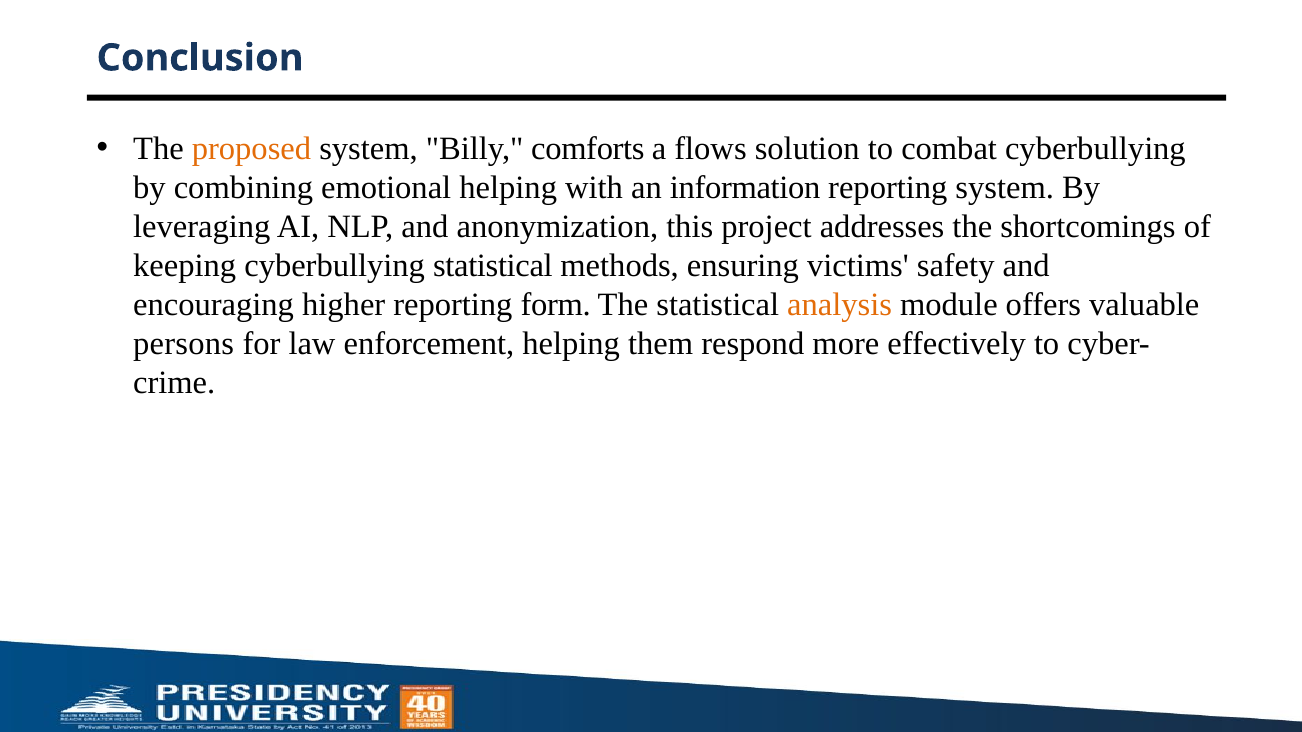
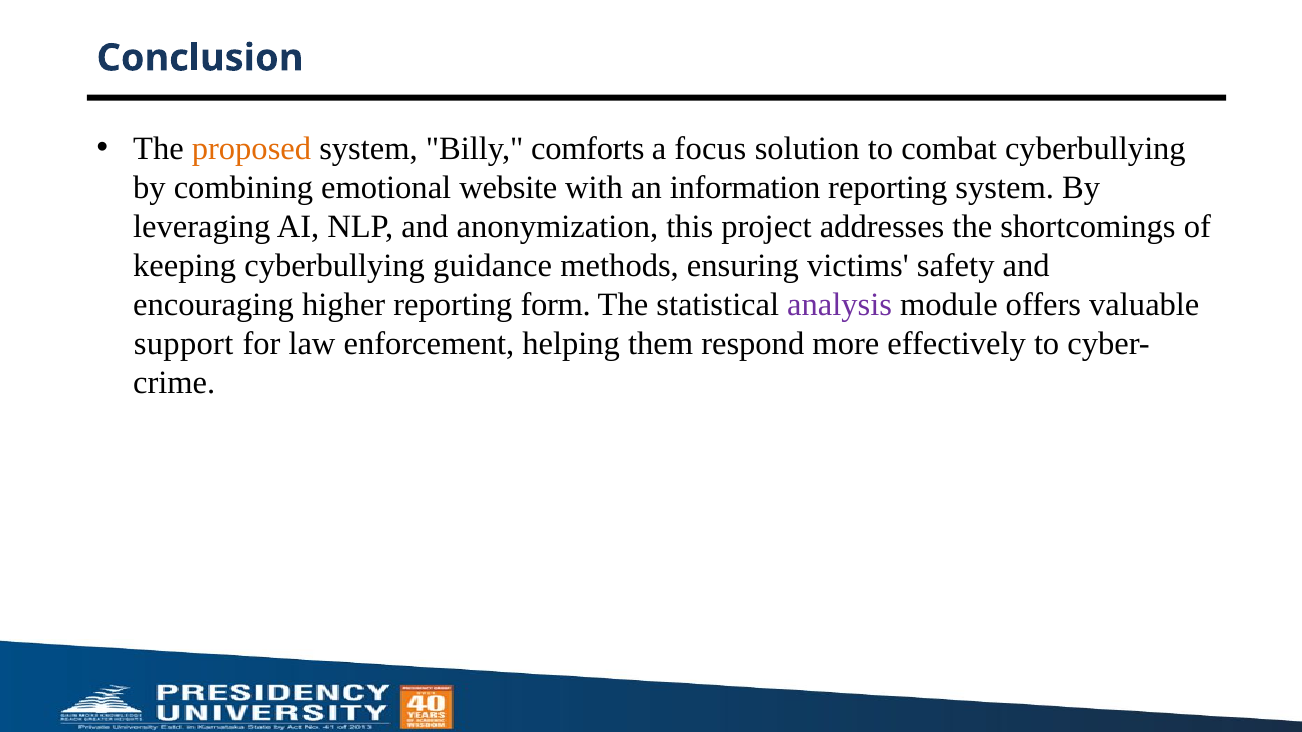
flows: flows -> focus (710, 149)
emotional helping: helping -> website (508, 188)
cyberbullying statistical: statistical -> guidance (493, 266)
analysis colour: orange -> purple (840, 305)
persons: persons -> support (184, 344)
